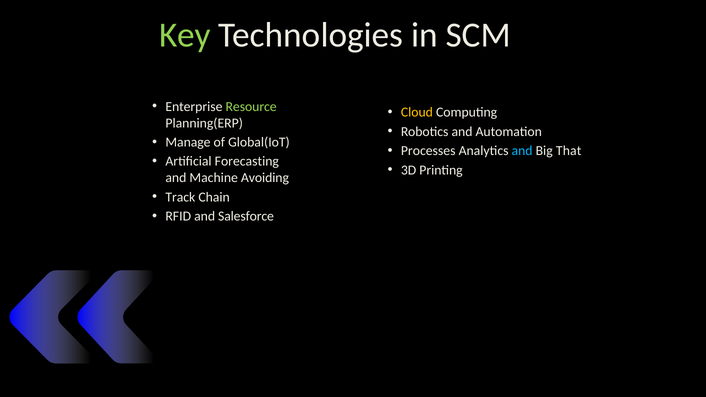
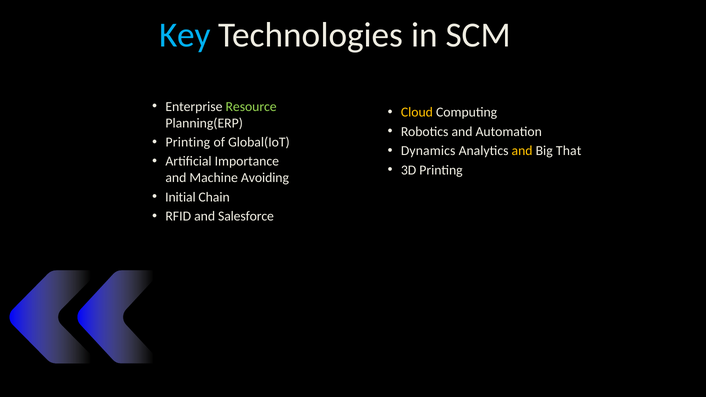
Key colour: light green -> light blue (185, 35)
Manage: Manage -> Printing (188, 142)
Processes: Processes -> Dynamics (428, 151)
and colour: light blue -> yellow (522, 151)
Forecasting: Forecasting -> Importance (247, 162)
Track: Track -> Initial (180, 197)
